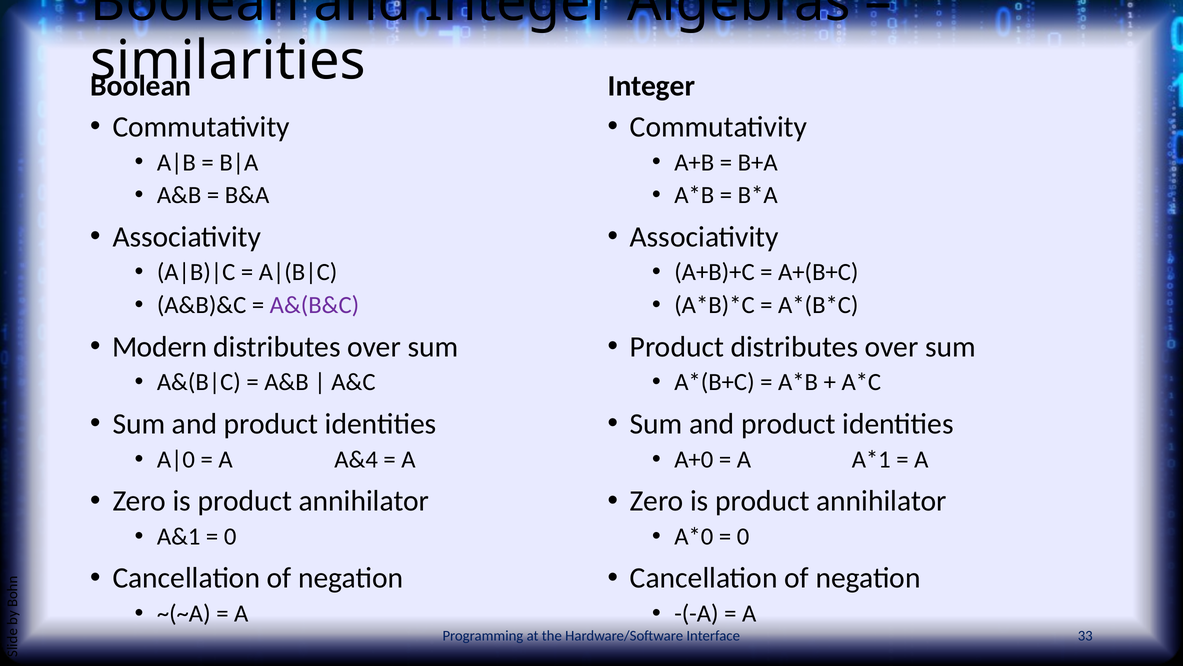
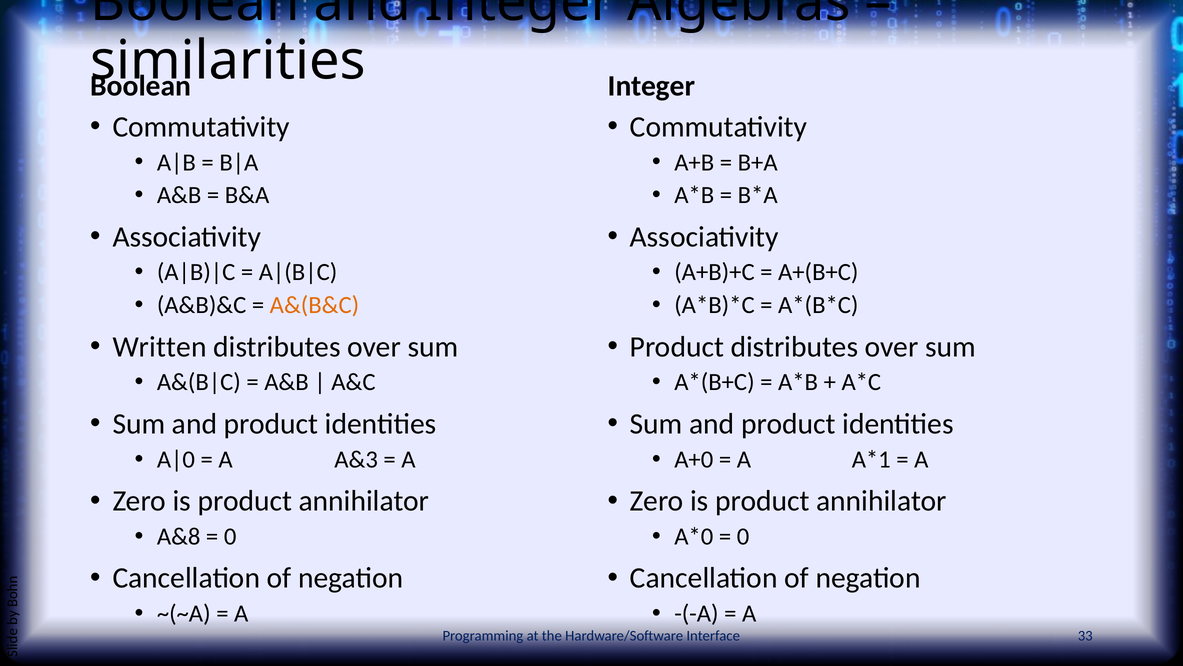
A&(B&C colour: purple -> orange (314, 305)
Modern: Modern -> Written (160, 346)
A&4: A&4 -> A&3 (356, 459)
A&1: A&1 -> A&8 (179, 536)
